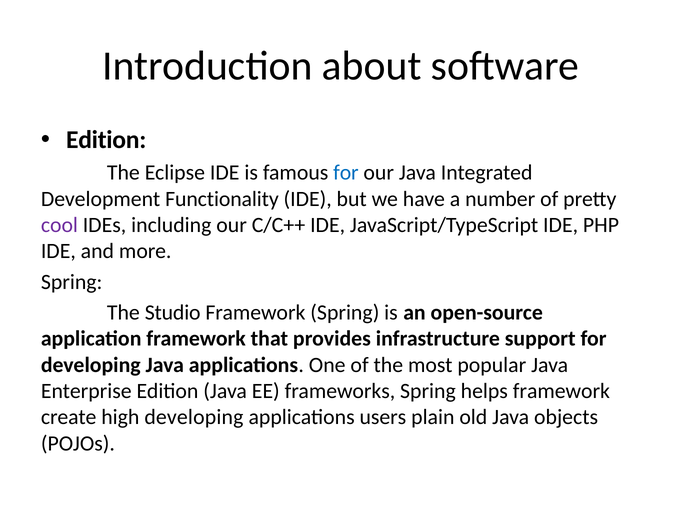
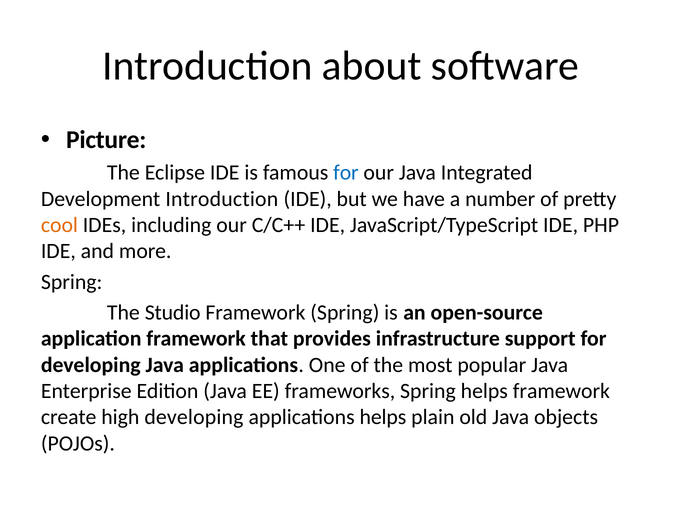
Edition: Edition -> Picture (106, 140)
Development Functionality: Functionality -> Introduction (222, 199)
cool colour: purple -> orange (59, 225)
applications users: users -> helps (383, 417)
